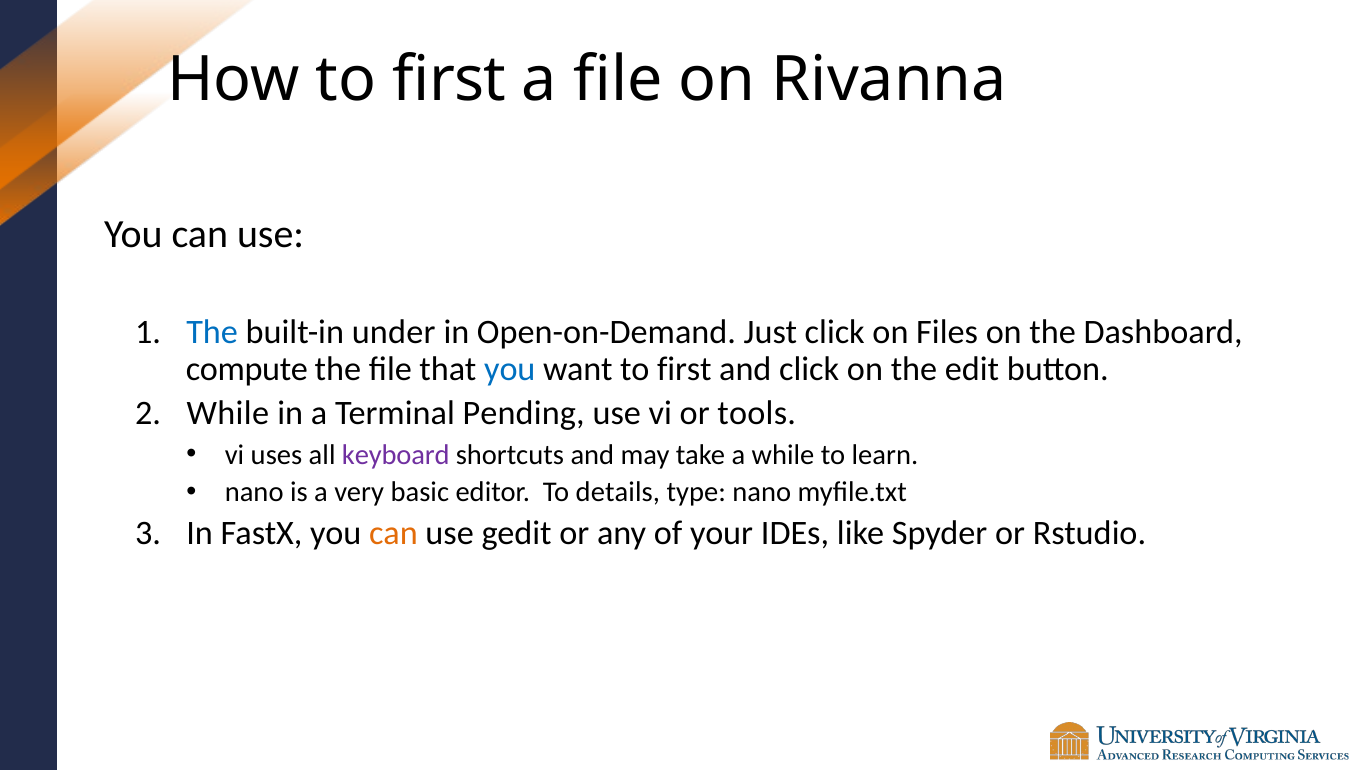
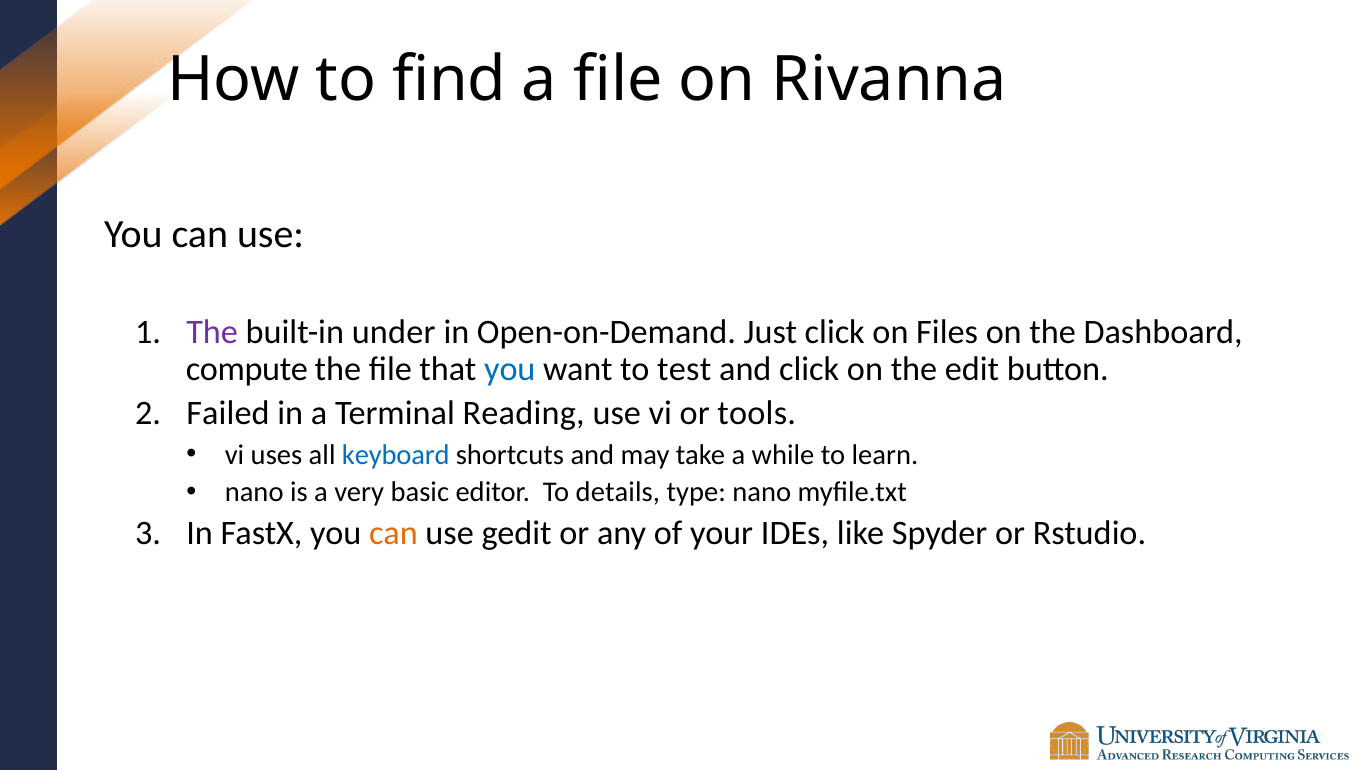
How to first: first -> find (449, 80)
The colour: blue -> purple (212, 333)
want to first: first -> test (684, 370)
While: While -> Failed (228, 414)
Pending: Pending -> Reading (524, 414)
keyboard colour: purple -> blue (396, 455)
